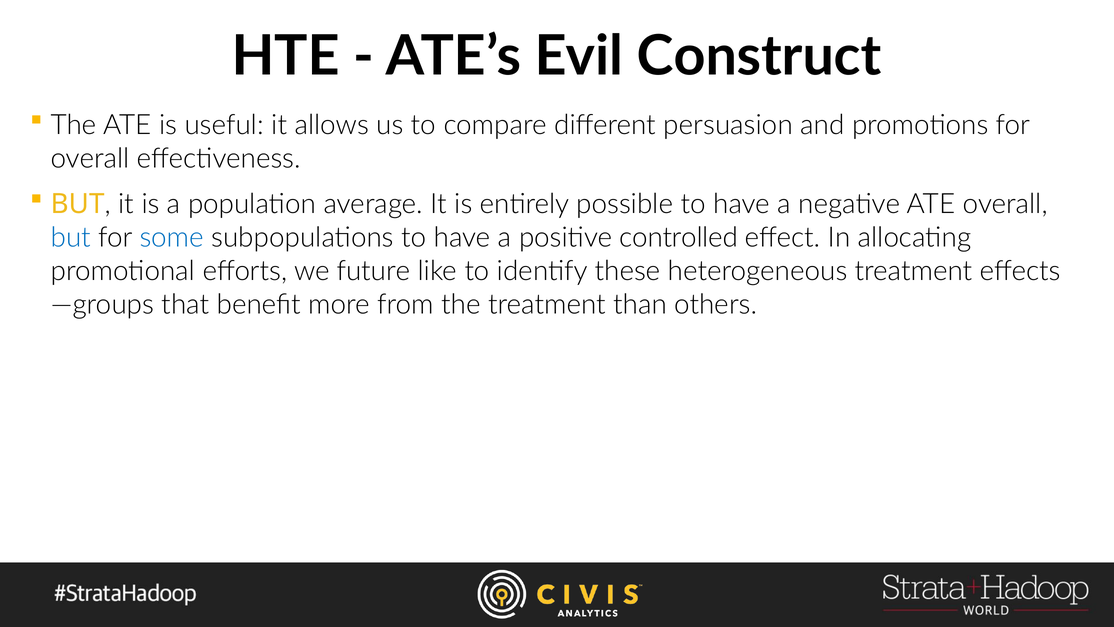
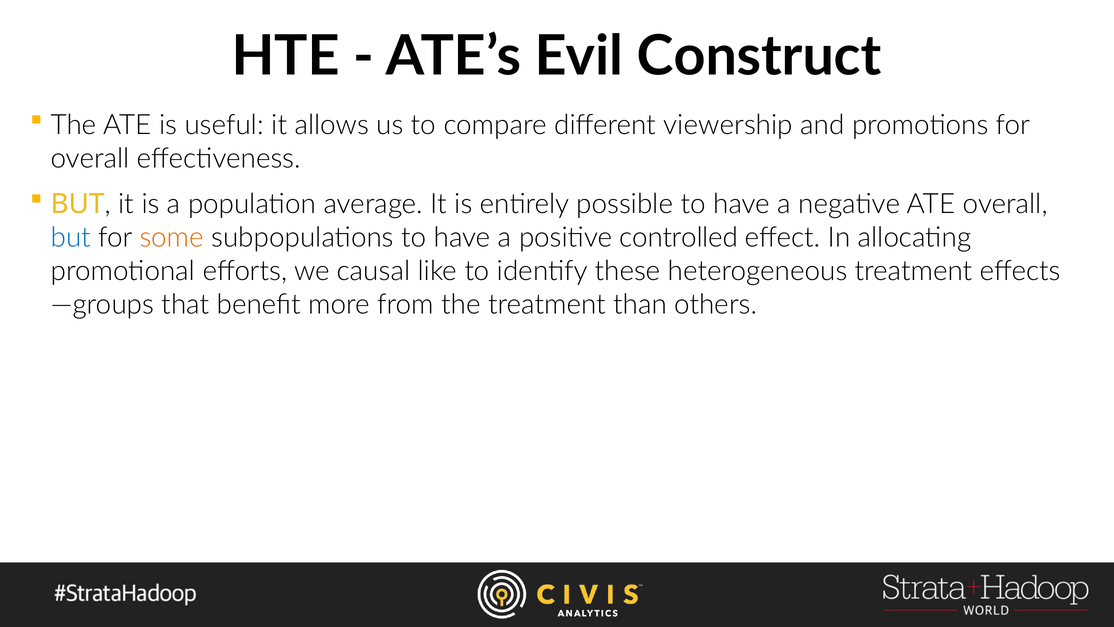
persuasion: persuasion -> viewership (728, 125)
some colour: blue -> orange (172, 237)
future: future -> causal (373, 271)
